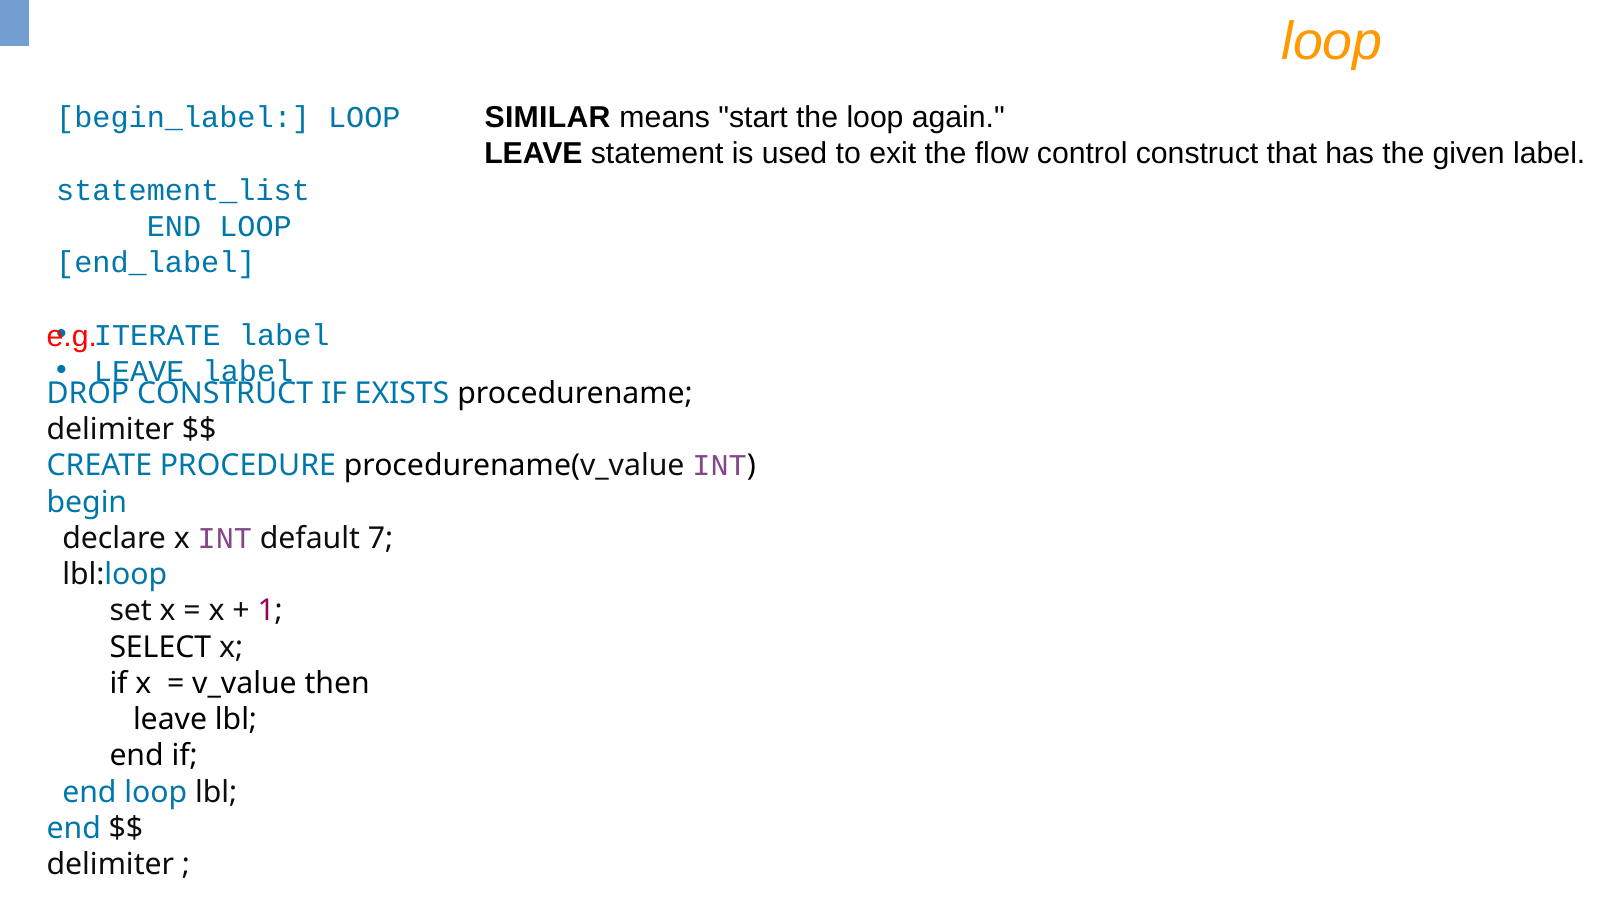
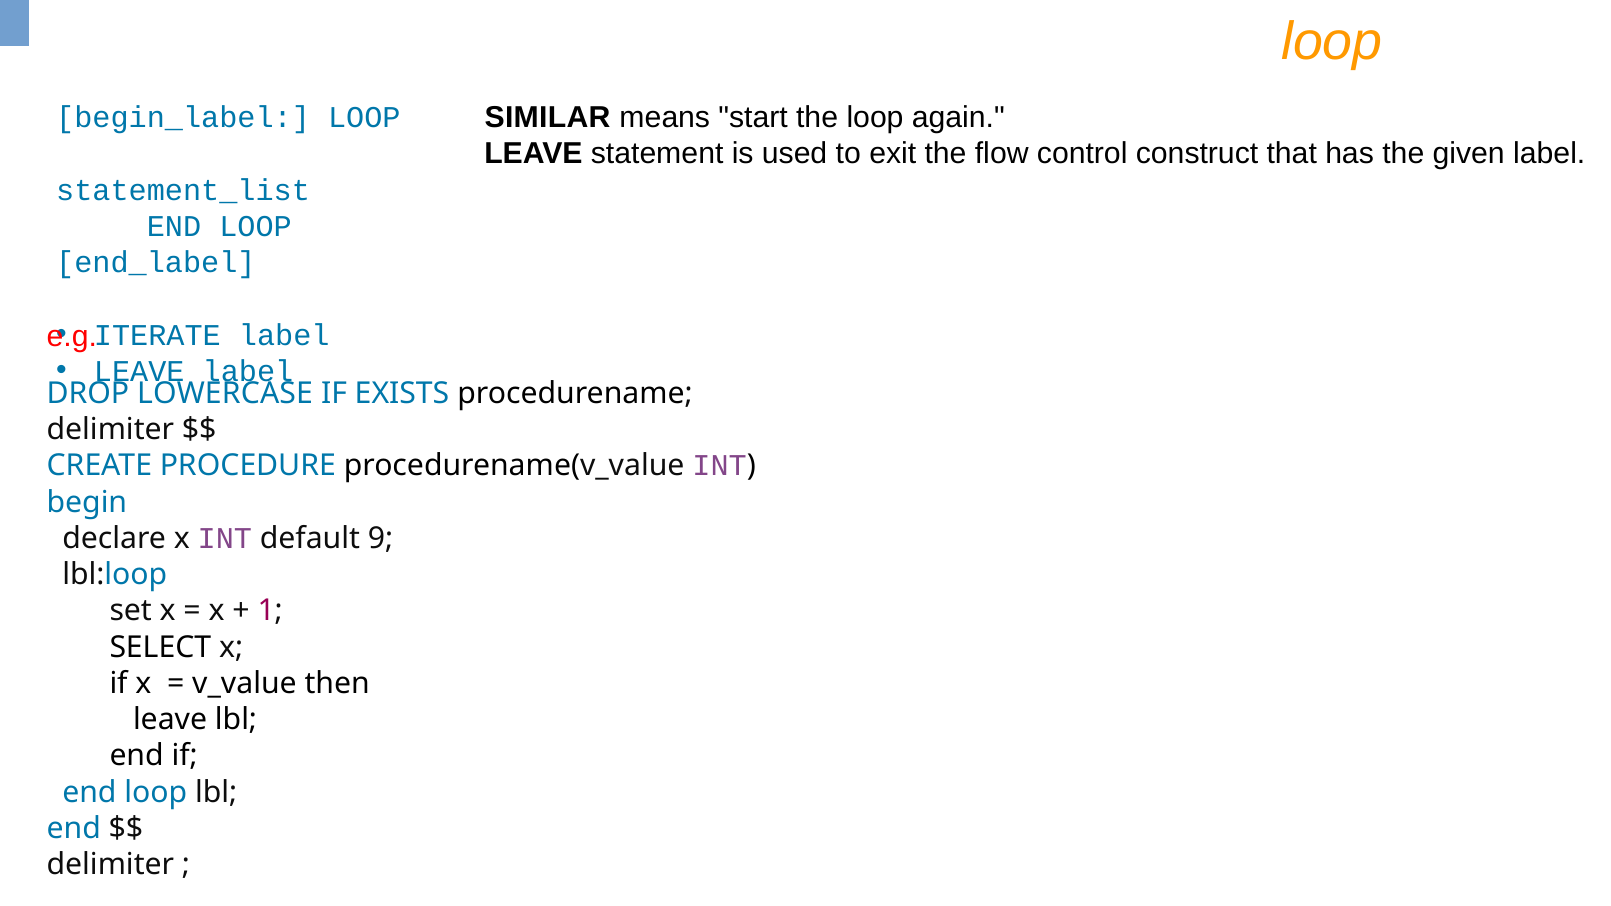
DROP CONSTRUCT: CONSTRUCT -> LOWERCASE (225, 394)
7: 7 -> 9 (381, 539)
